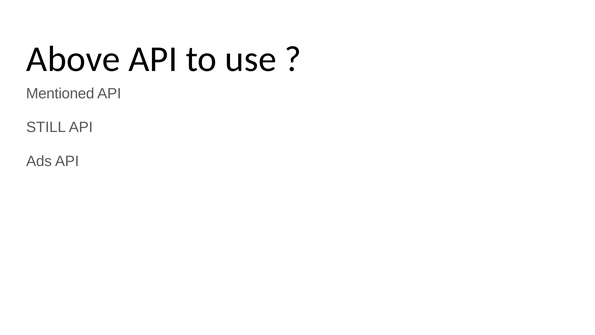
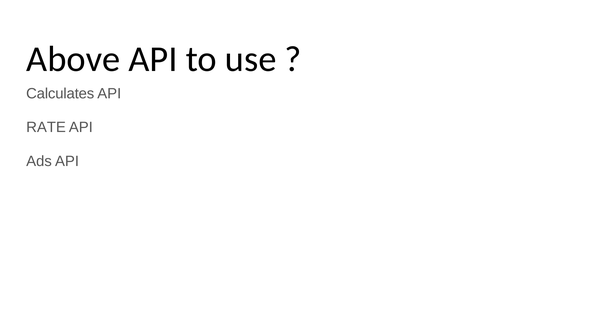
Mentioned: Mentioned -> Calculates (60, 94)
STILL: STILL -> RATE (46, 127)
